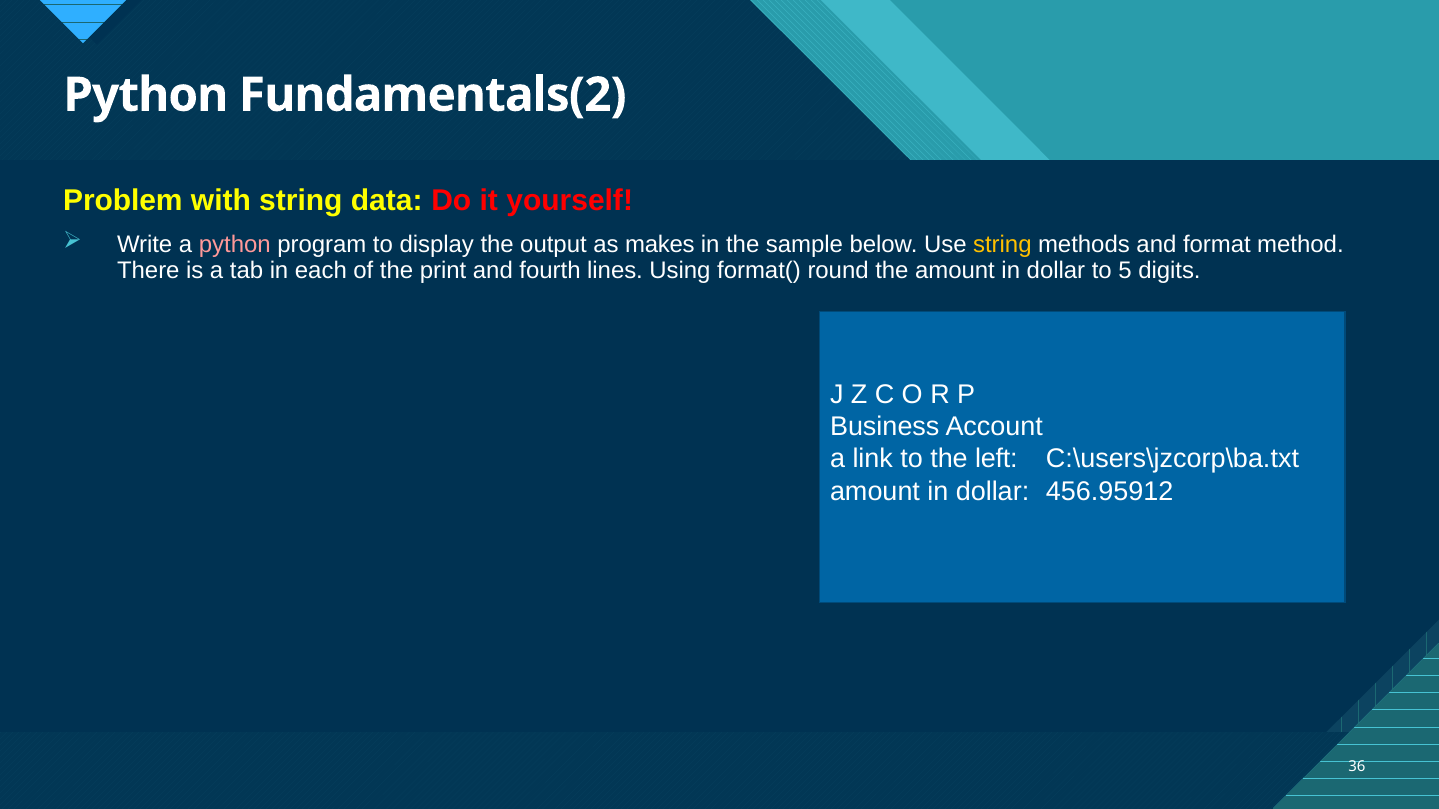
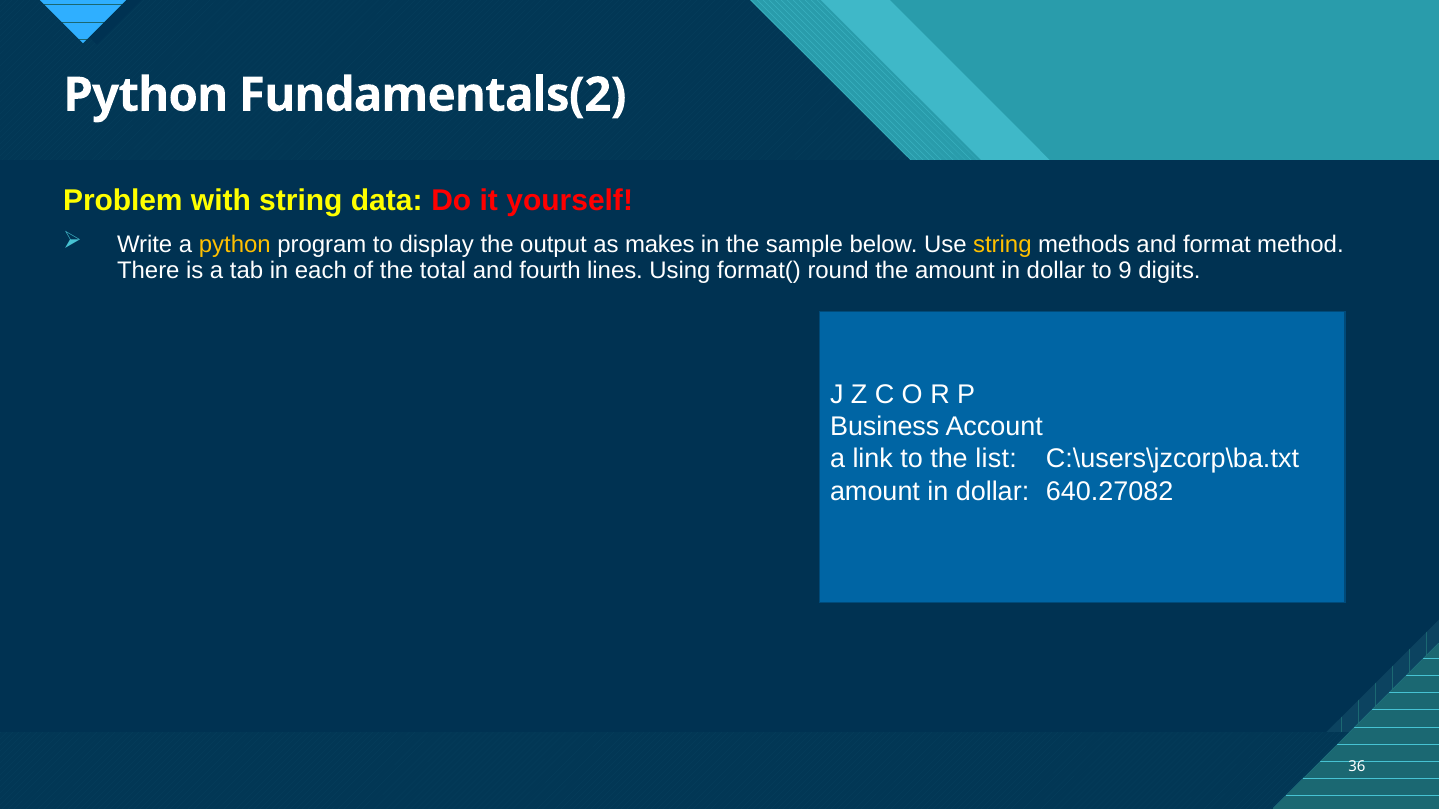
python colour: pink -> yellow (235, 245)
print: print -> total (443, 271)
5: 5 -> 9 (1125, 271)
left: left -> list (996, 459)
456.95912: 456.95912 -> 640.27082 (1110, 492)
